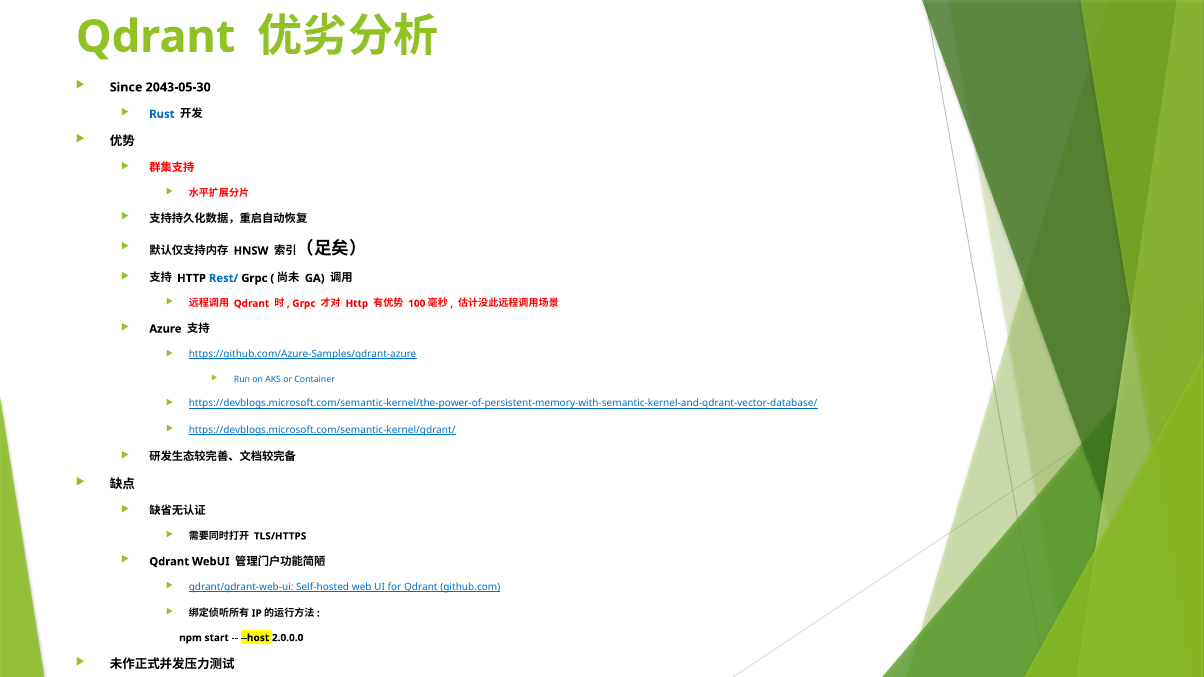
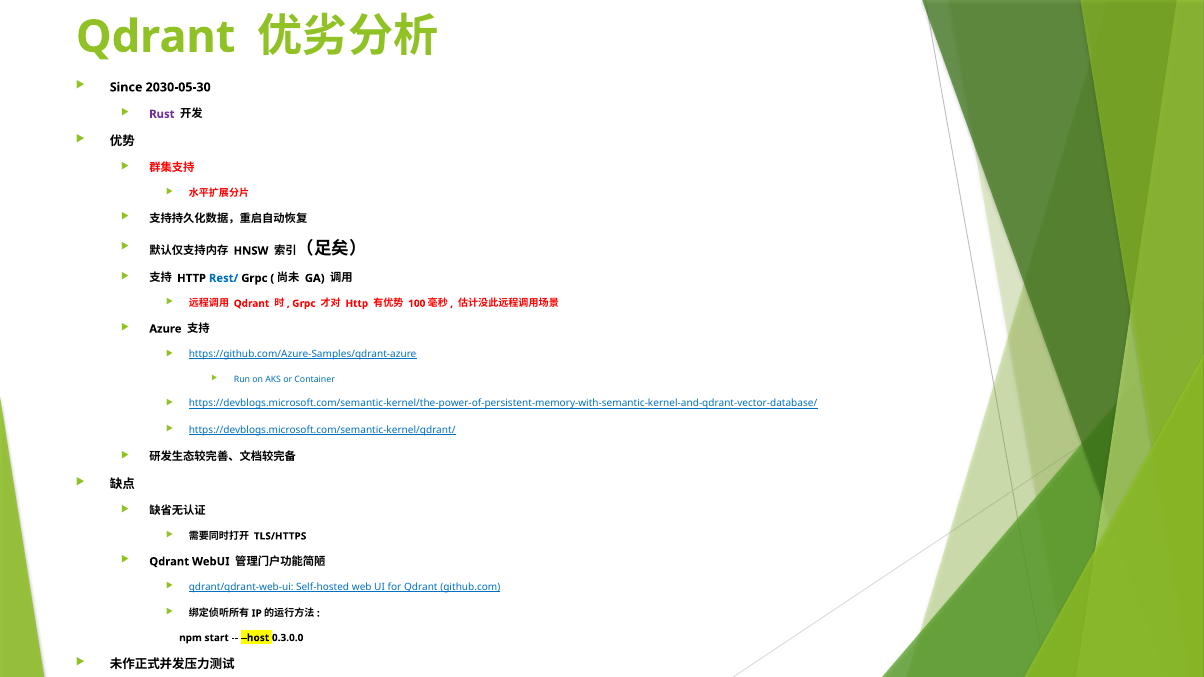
2043-05-30: 2043-05-30 -> 2030-05-30 (178, 87)
Rust colour: blue -> purple (162, 114)
2.0.0.0: 2.0.0.0 -> 0.3.0.0 (288, 638)
